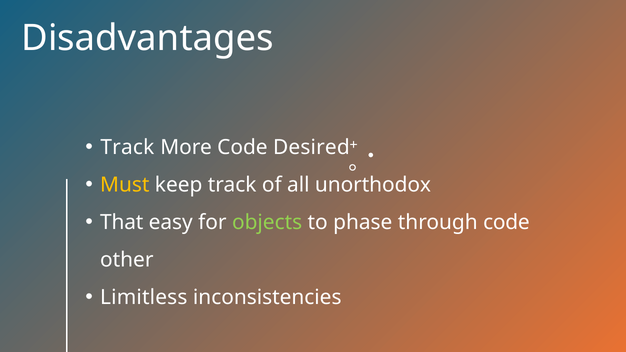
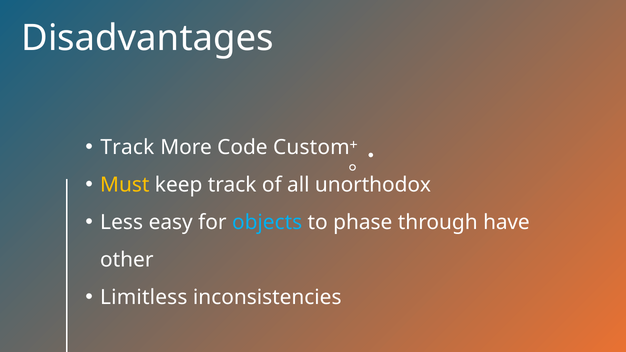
Desired: Desired -> Custom (311, 147)
That: That -> Less (122, 223)
objects colour: light green -> light blue (267, 223)
through code: code -> have (506, 223)
